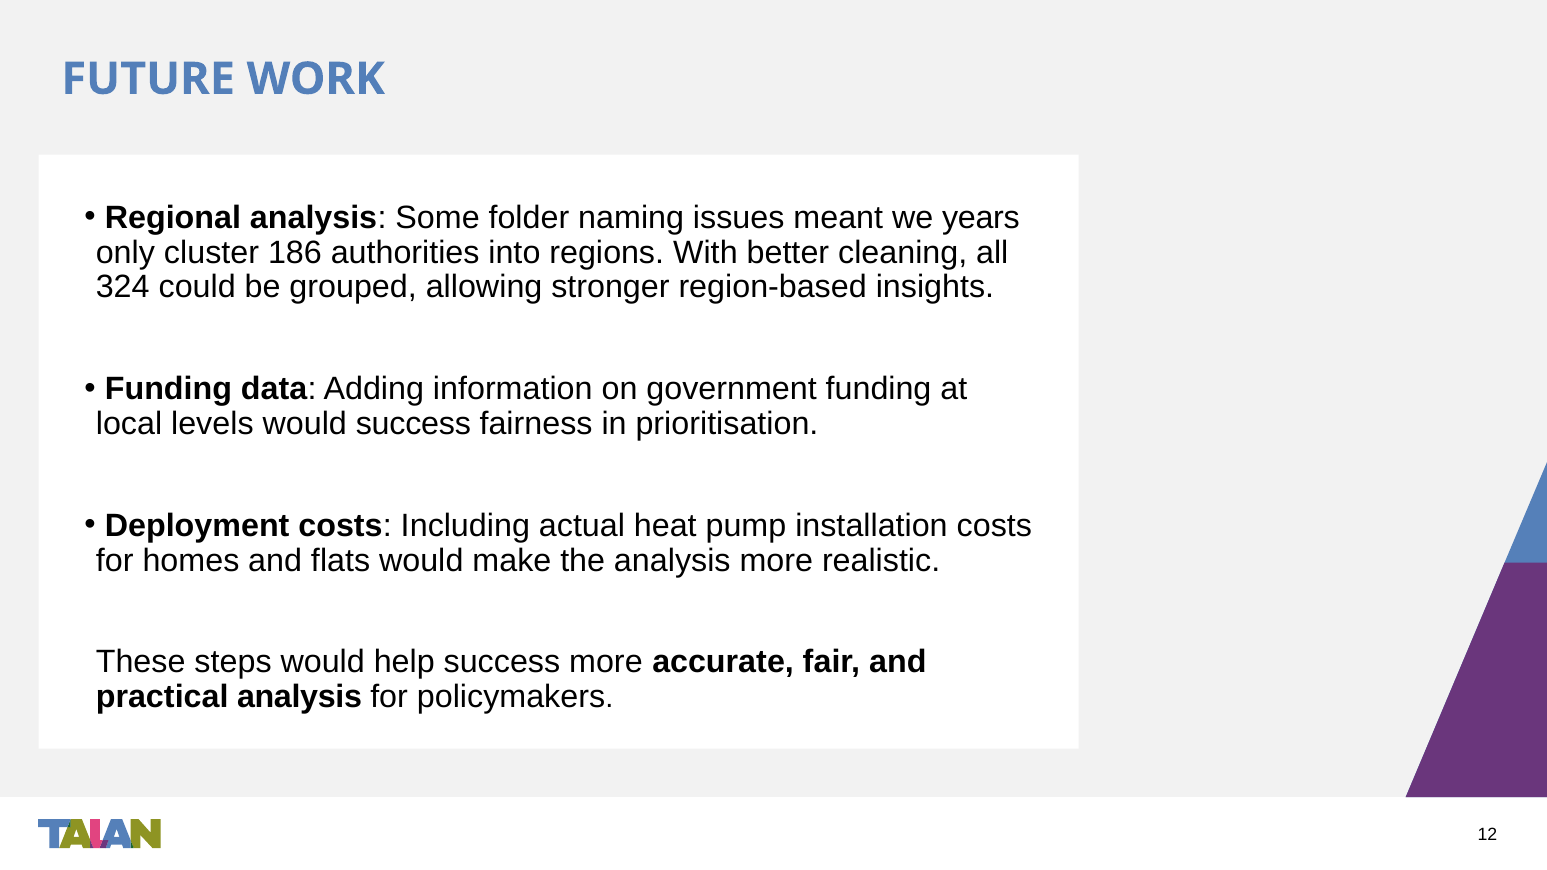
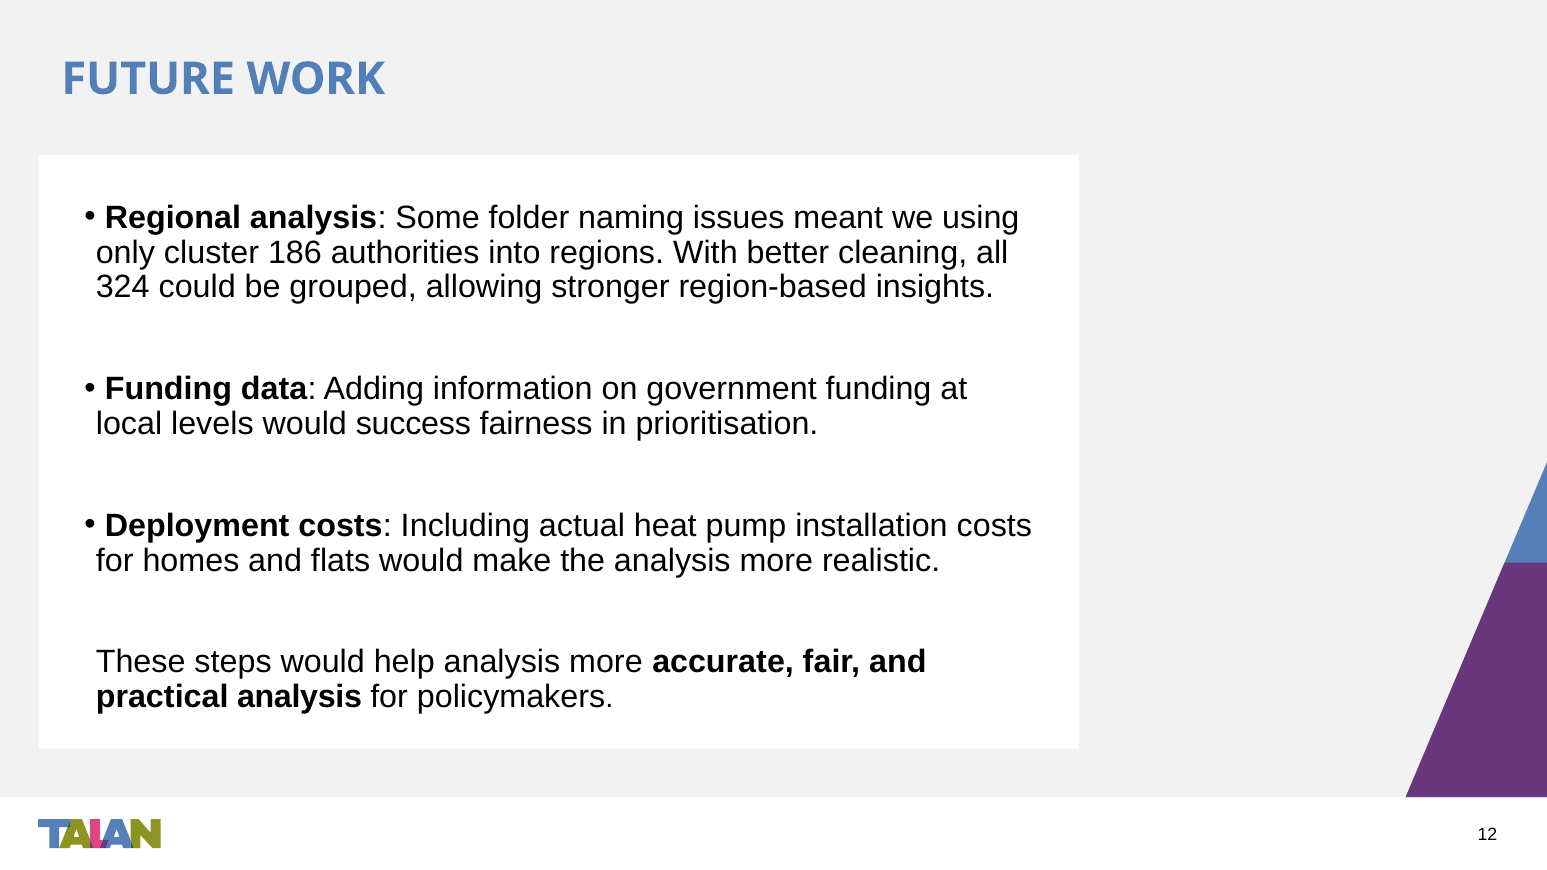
years: years -> using (981, 218)
help success: success -> analysis (502, 662)
